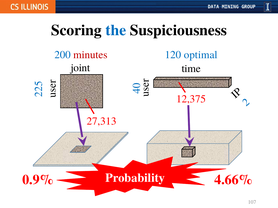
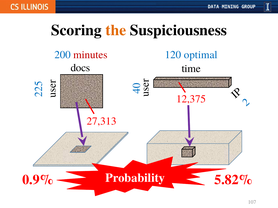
the colour: blue -> orange (116, 30)
joint: joint -> docs (80, 68)
4.66%: 4.66% -> 5.82% (233, 180)
